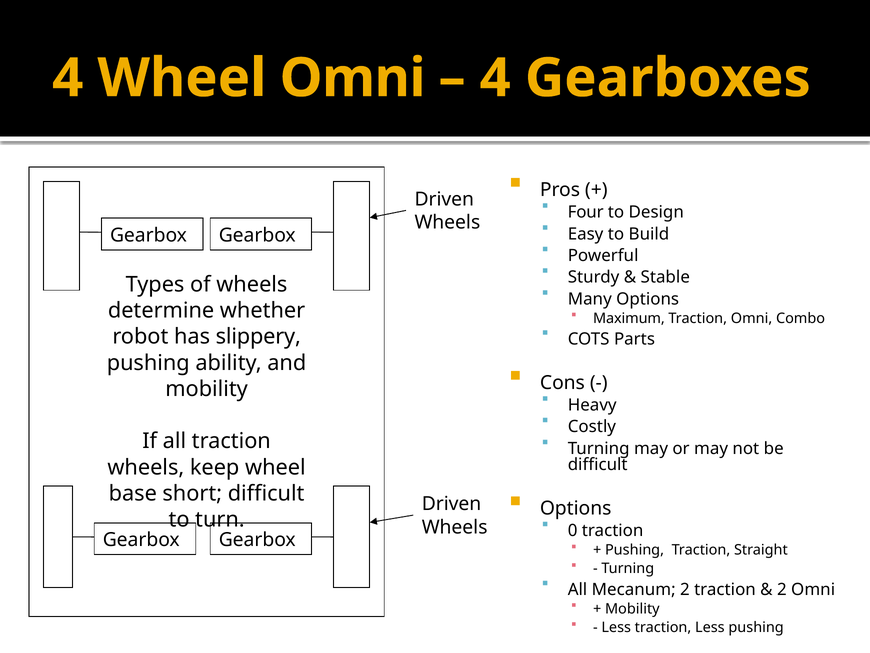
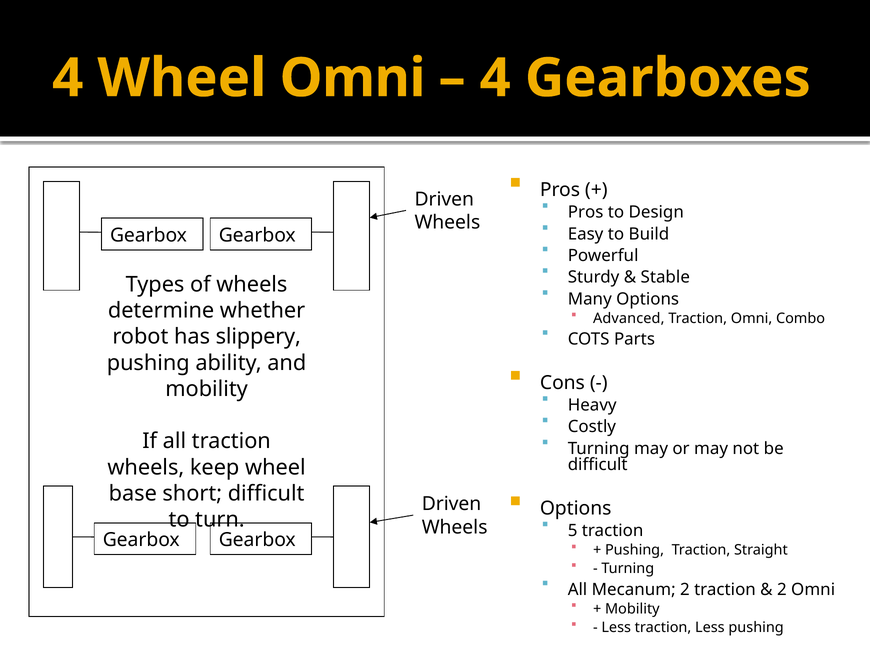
Four: Four -> Pros (586, 212)
Maximum: Maximum -> Advanced (629, 318)
0: 0 -> 5 (573, 530)
